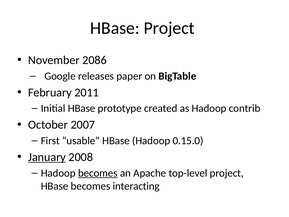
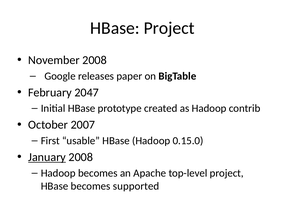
November 2086: 2086 -> 2008 (95, 60)
2011: 2011 -> 2047 (87, 92)
becomes underline: present -> none (98, 173)
interacting: interacting -> supported (136, 186)
